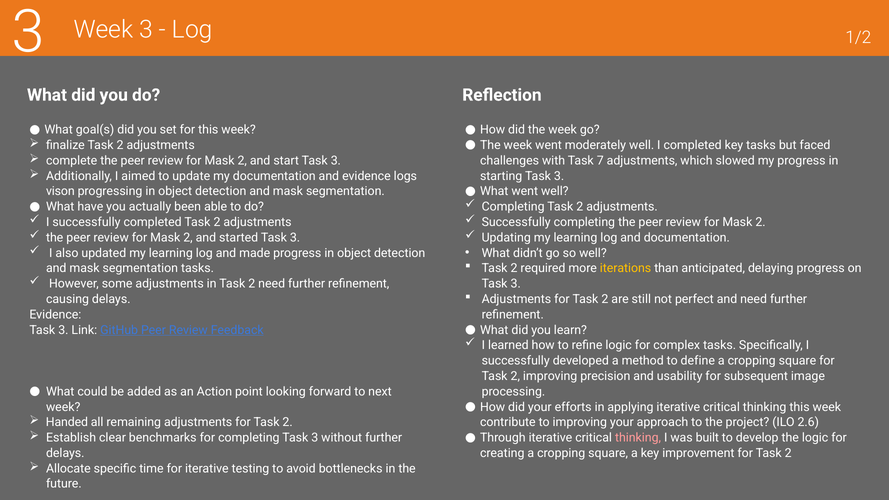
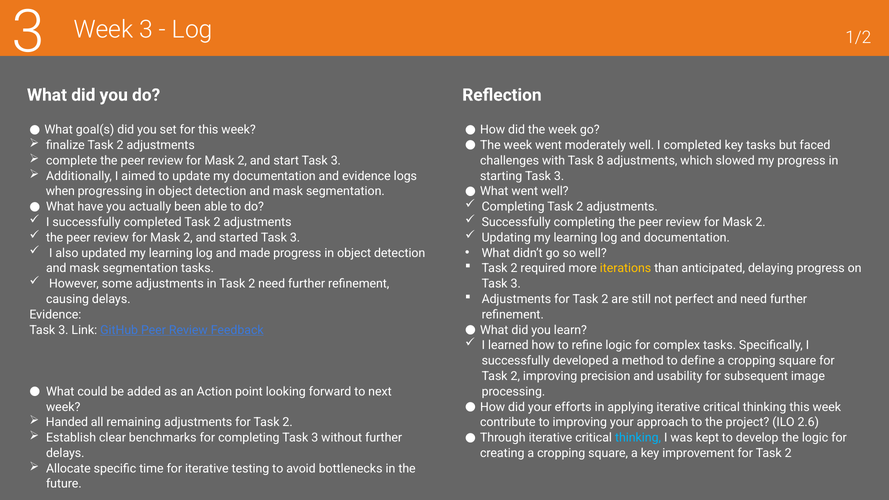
7: 7 -> 8 (600, 161)
vison: vison -> when (60, 191)
thinking colour: pink -> light blue (638, 438)
built: built -> kept (707, 438)
